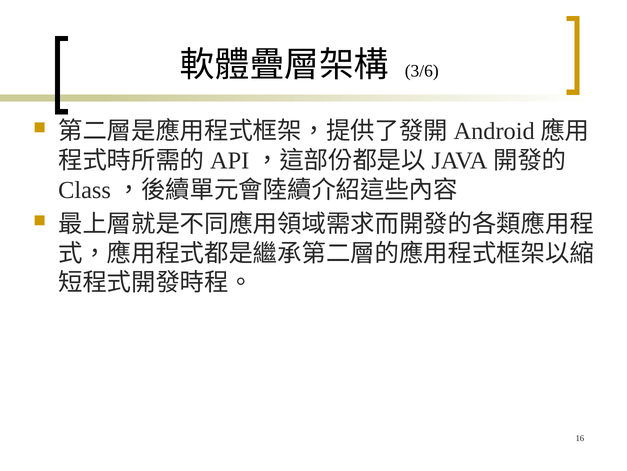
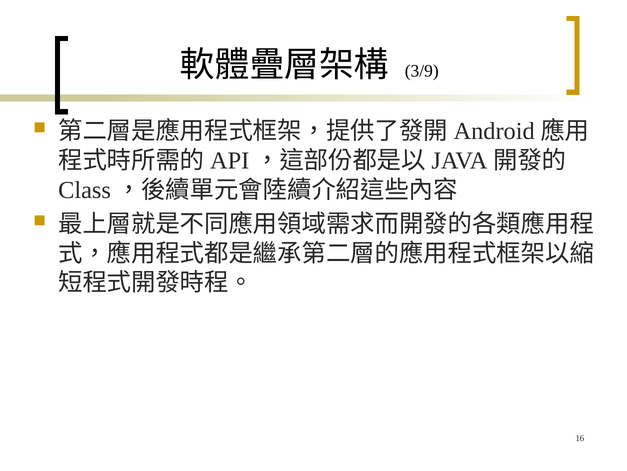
3/6: 3/6 -> 3/9 (422, 71)
